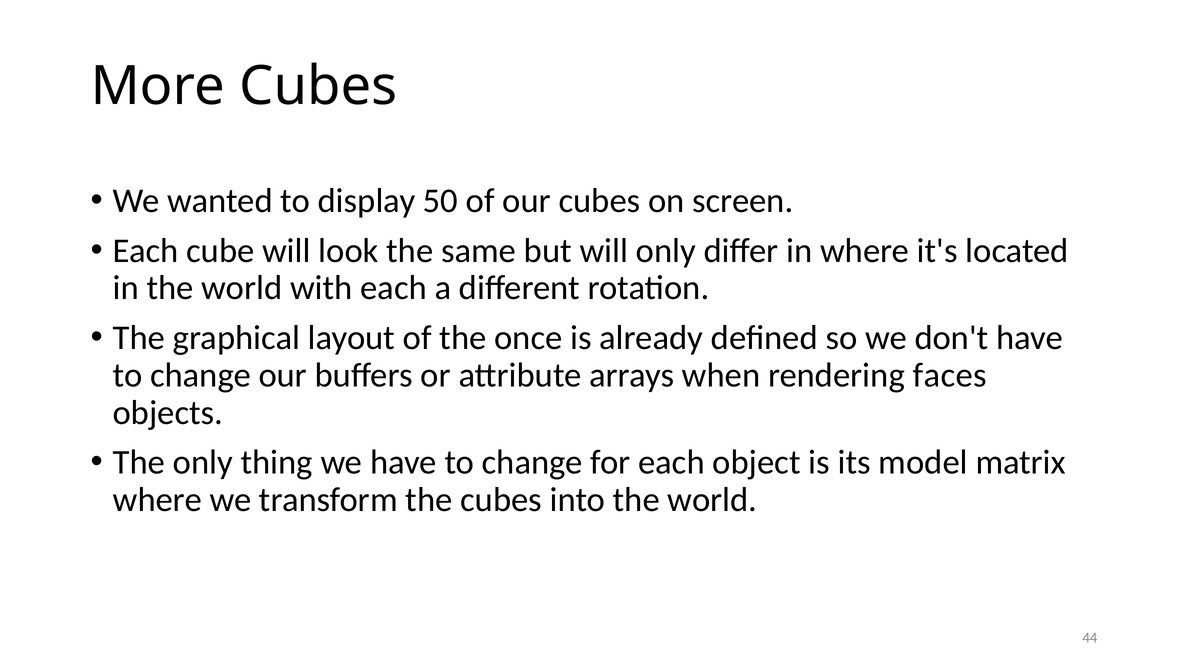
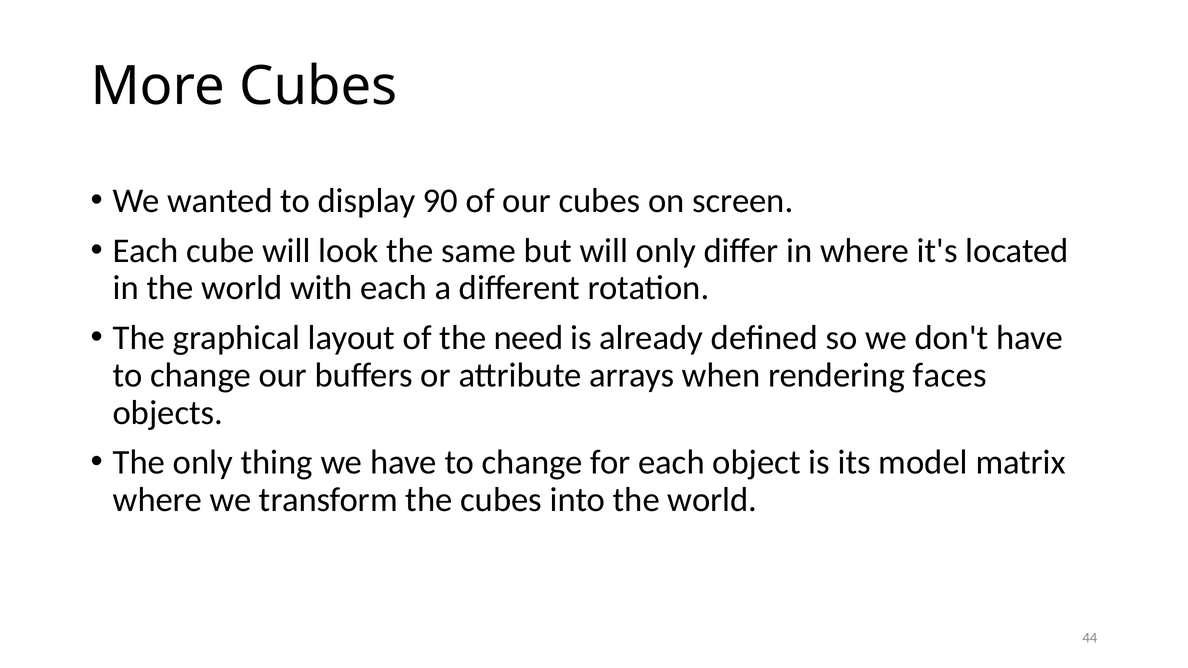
50: 50 -> 90 (440, 201)
once: once -> need (528, 338)
